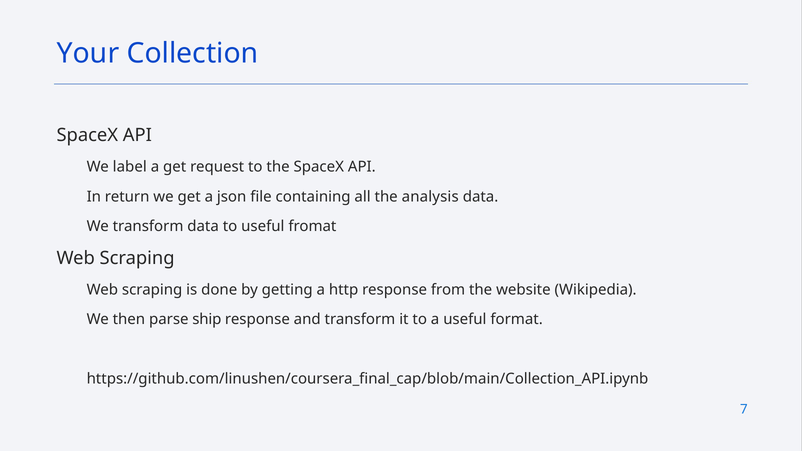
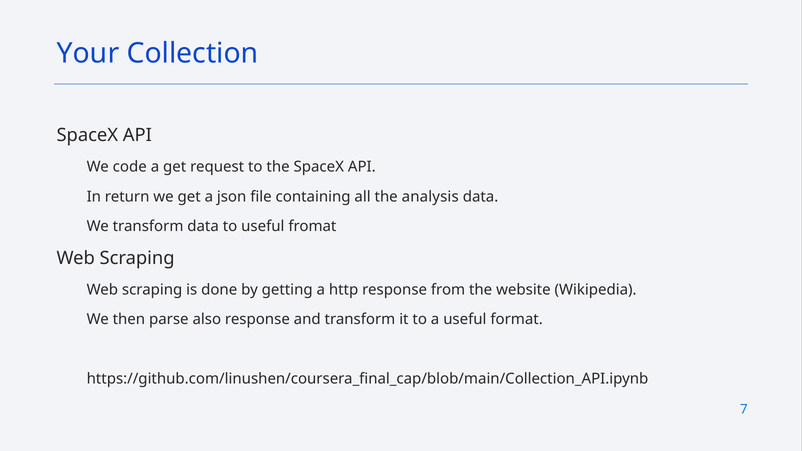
label: label -> code (130, 167)
ship: ship -> also (207, 320)
